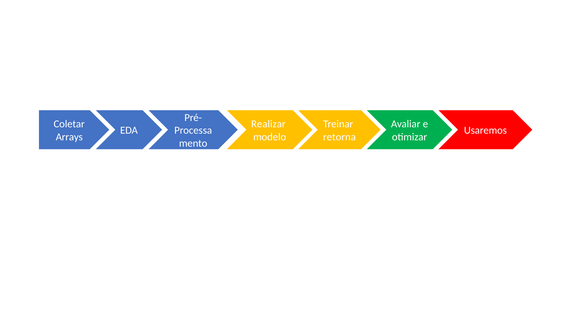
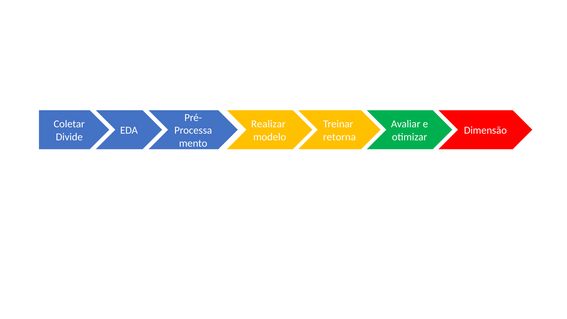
Usaremos: Usaremos -> Dimensão (485, 130)
Arrays: Arrays -> Divide (69, 137)
